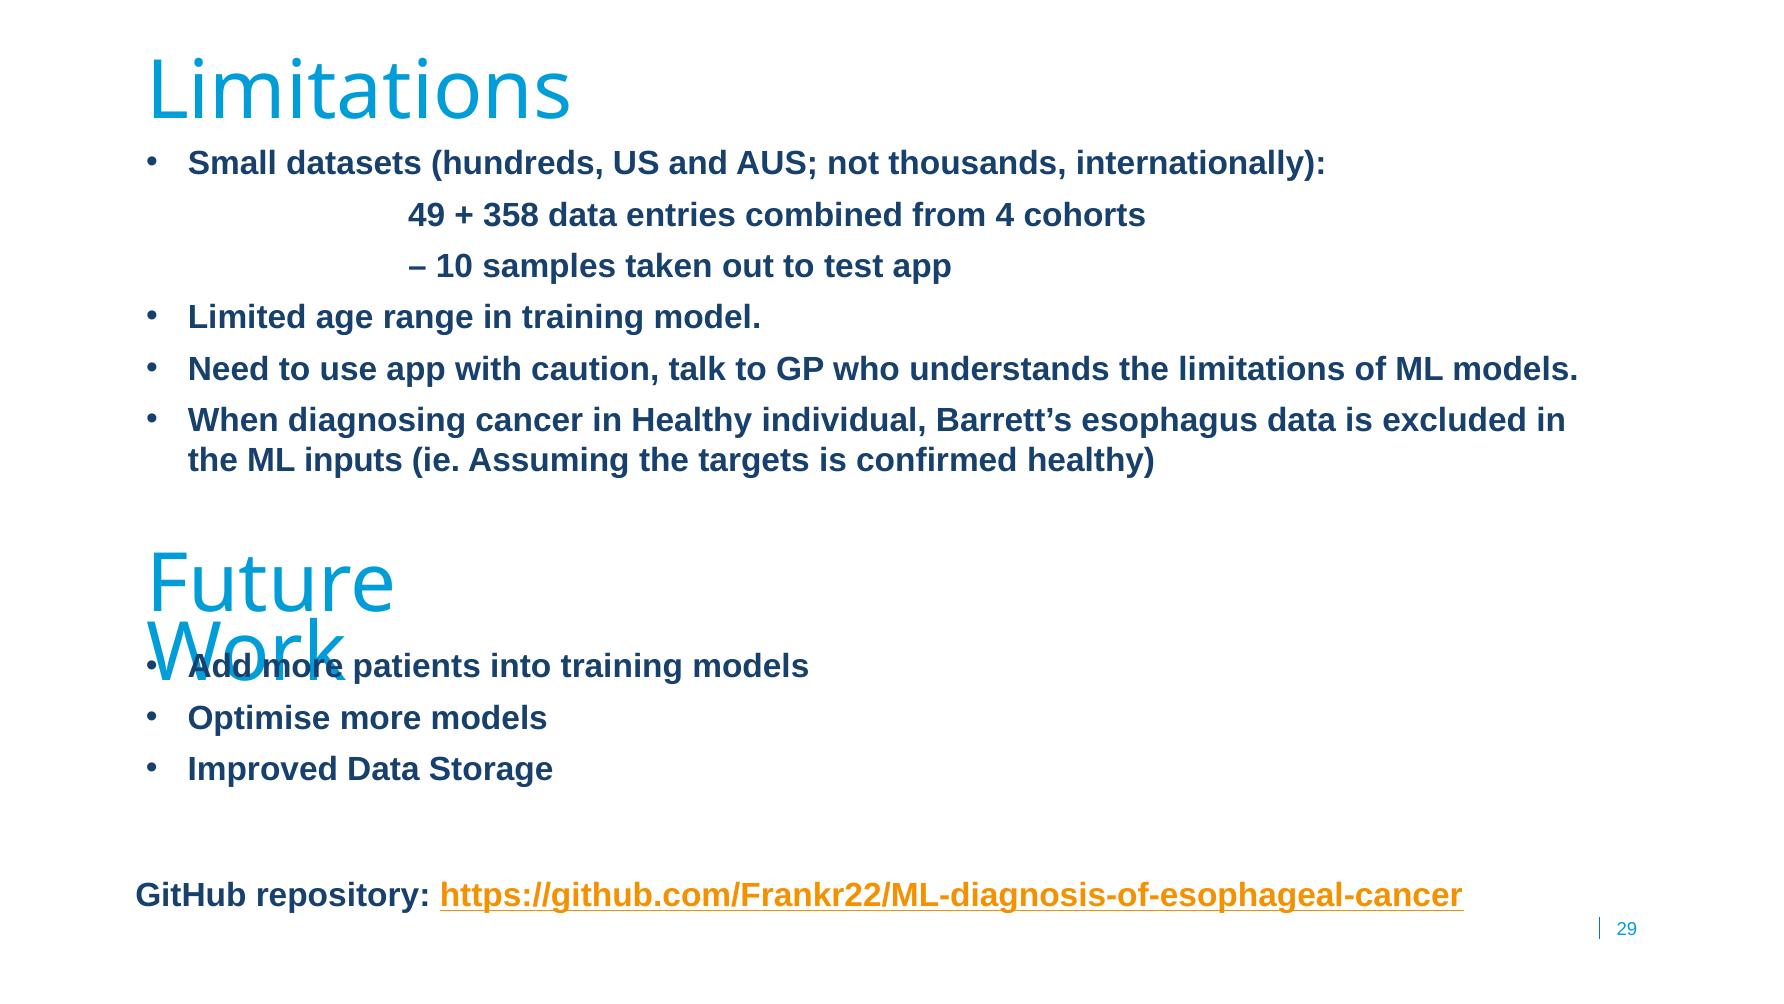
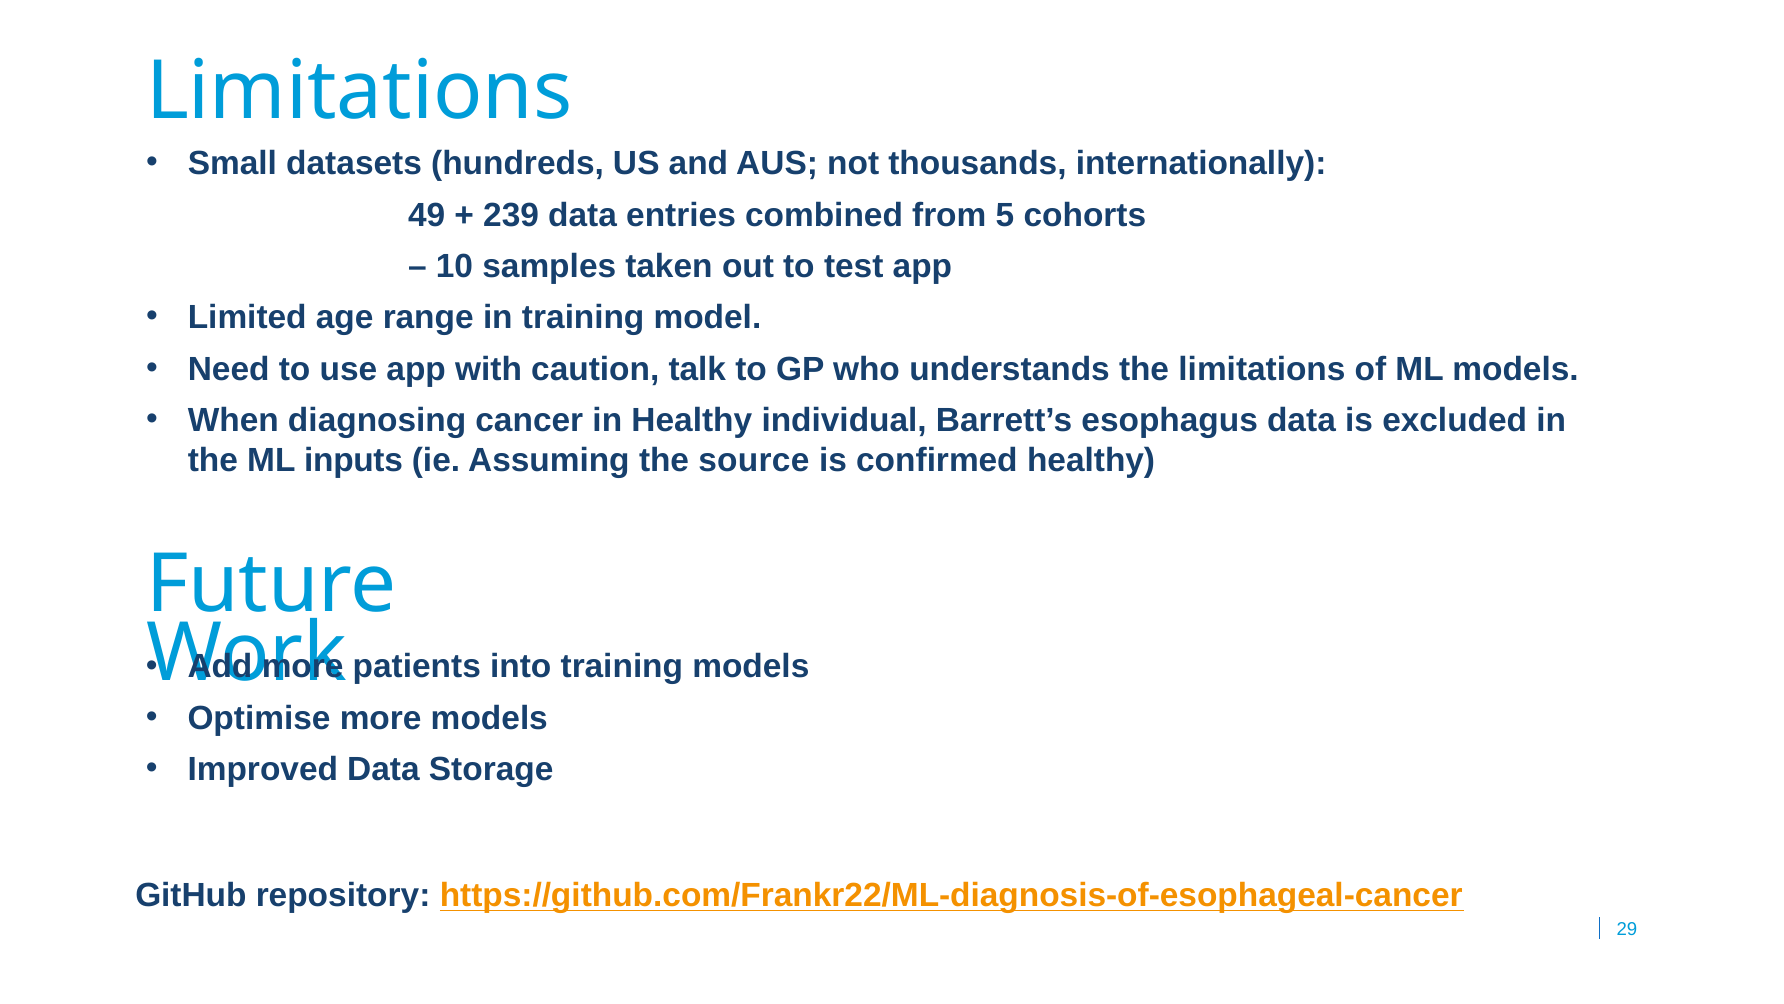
358: 358 -> 239 (511, 215)
4: 4 -> 5 (1005, 215)
targets: targets -> source (754, 460)
